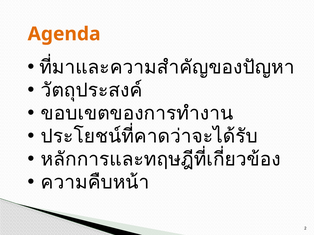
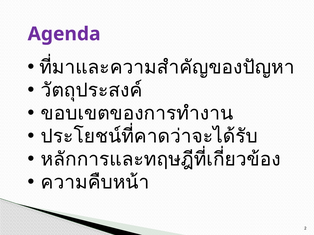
Agenda colour: orange -> purple (64, 34)
